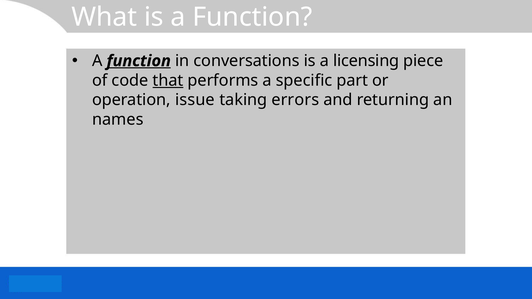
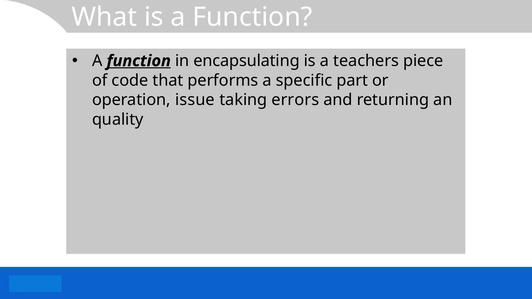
conversations: conversations -> encapsulating (247, 61)
licensing: licensing -> teachers (366, 61)
that underline: present -> none (168, 80)
names: names -> quality (118, 119)
